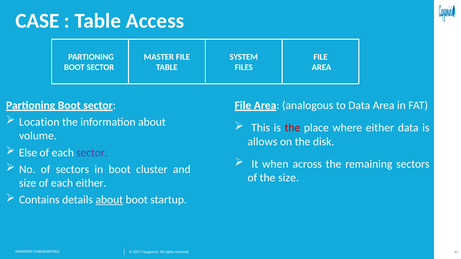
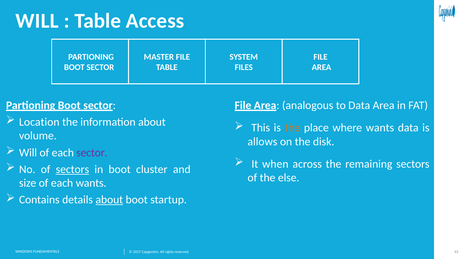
CASE: CASE -> WILL (37, 21)
the colour: red -> orange (292, 128)
where either: either -> wants (380, 128)
Else: Else -> Will (28, 153)
sectors underline: none -> present (72, 169)
the size: size -> else (289, 178)
each either: either -> wants (91, 183)
